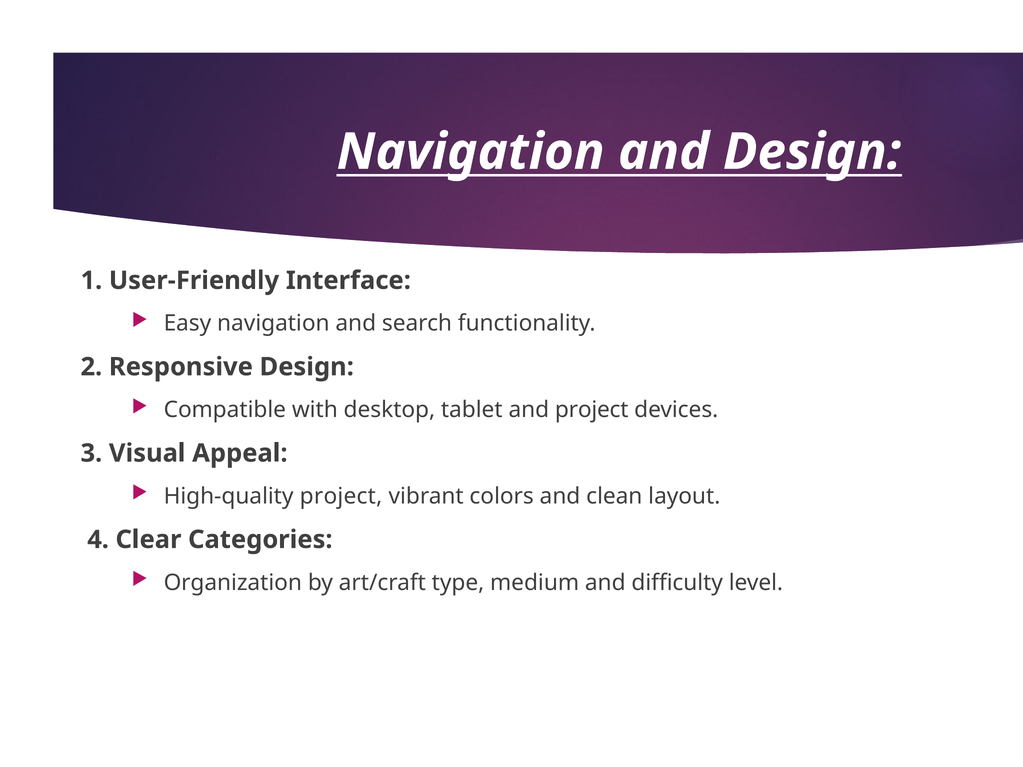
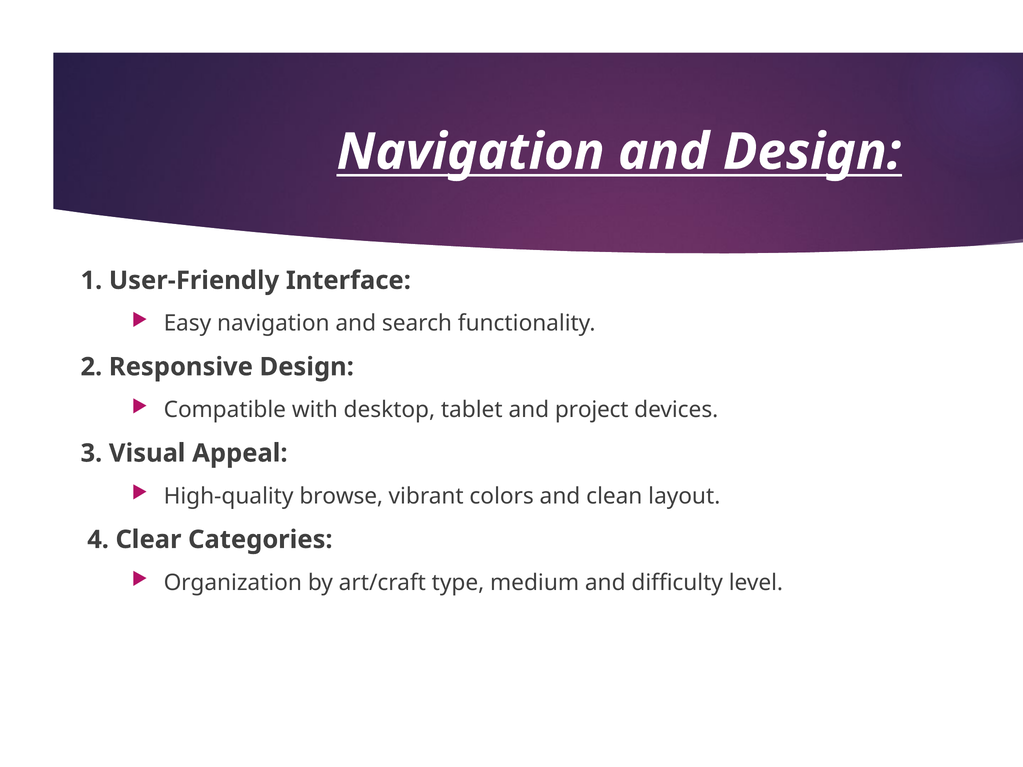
High-quality project: project -> browse (341, 496)
